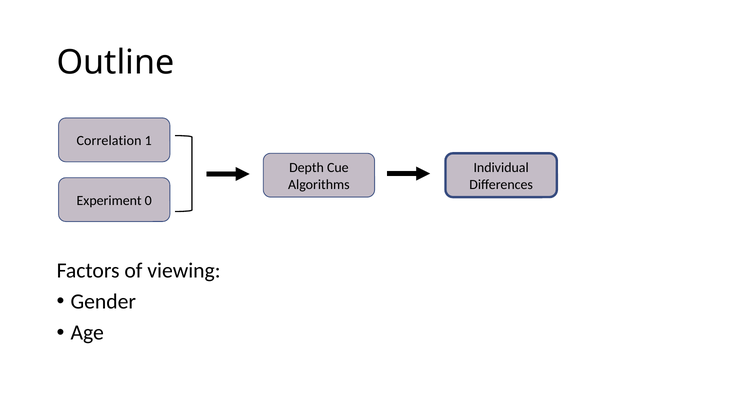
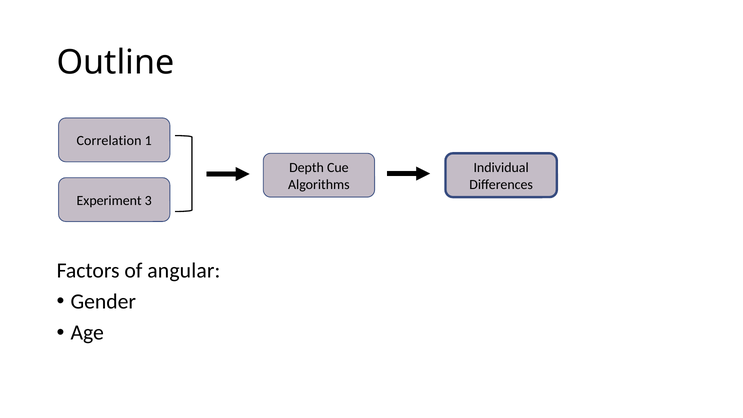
0: 0 -> 3 (148, 201)
viewing: viewing -> angular (184, 270)
